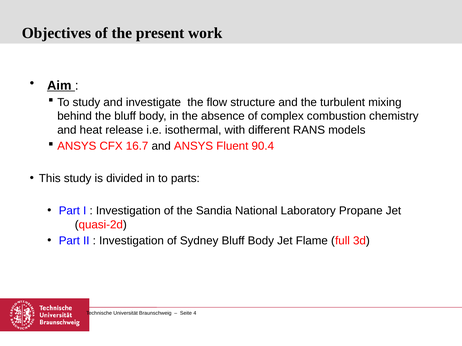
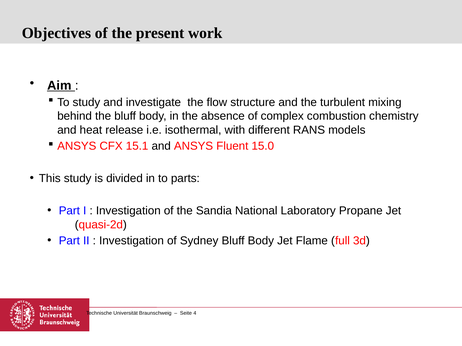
16.7: 16.7 -> 15.1 (137, 146)
90.4: 90.4 -> 15.0 (263, 146)
